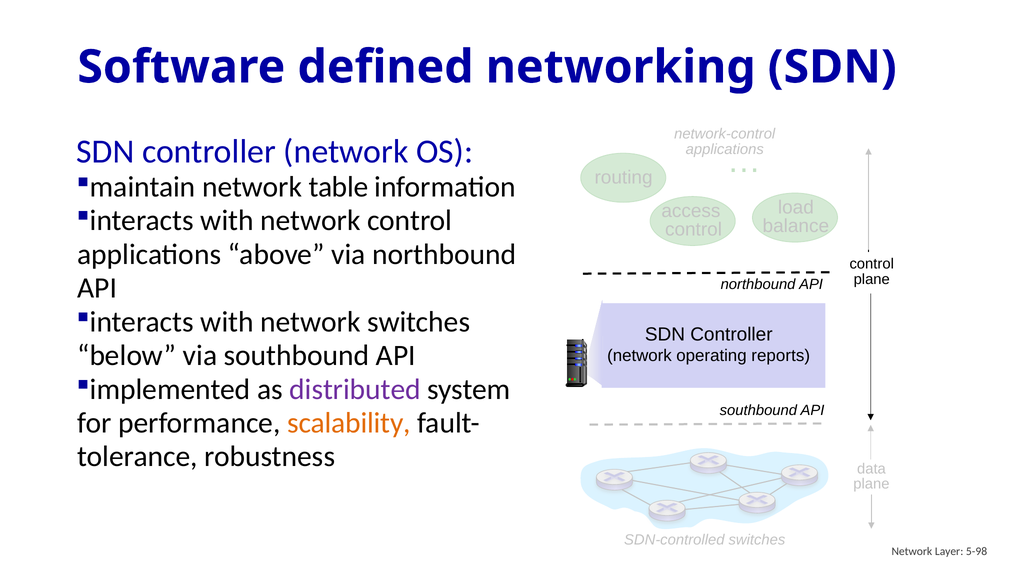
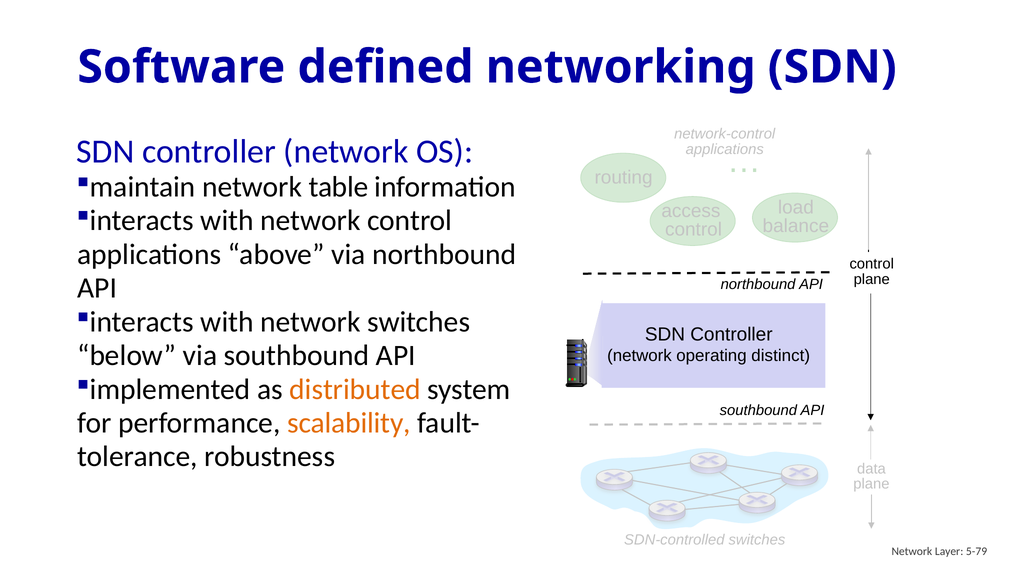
reports: reports -> distinct (781, 356)
distributed colour: purple -> orange (355, 389)
5-98: 5-98 -> 5-79 (977, 552)
